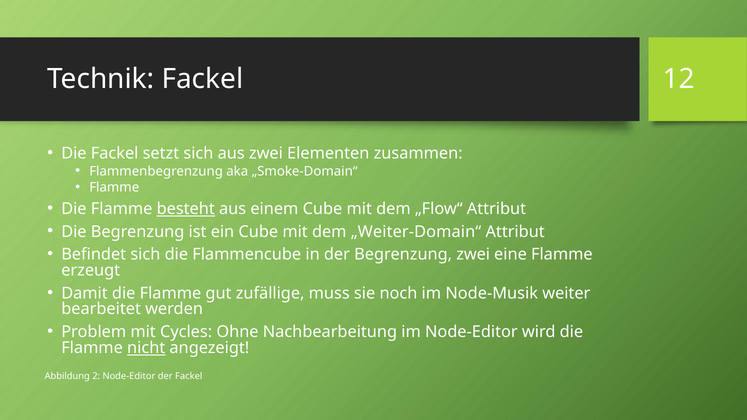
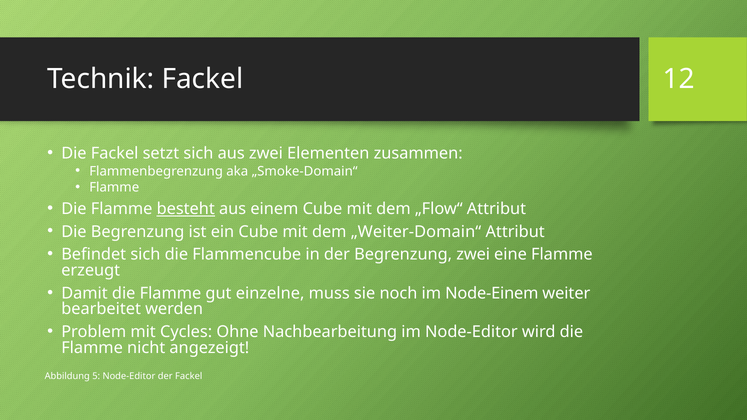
zufällige: zufällige -> einzelne (270, 293)
Node-Musik: Node-Musik -> Node-Einem (492, 293)
nicht underline: present -> none (146, 348)
2: 2 -> 5 (96, 376)
